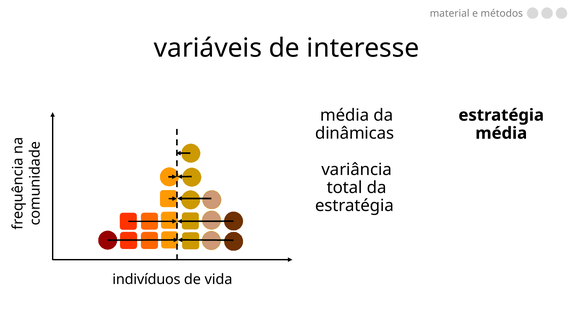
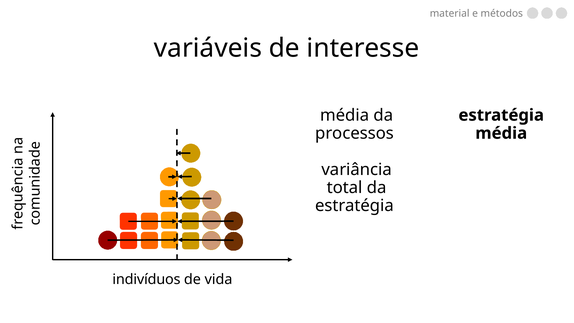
dinâmicas: dinâmicas -> processos (355, 133)
